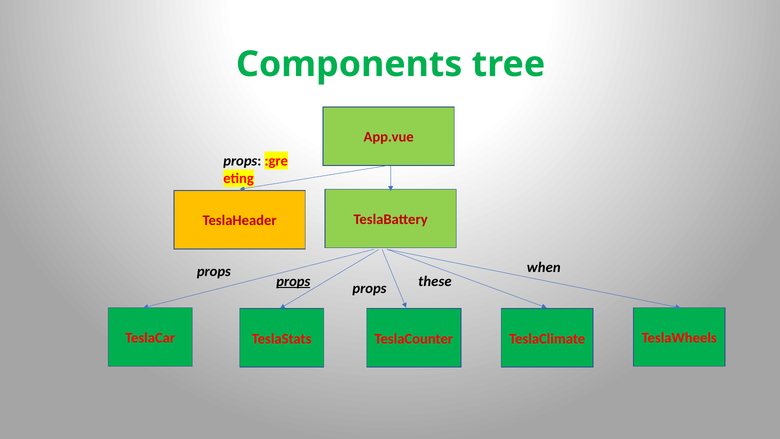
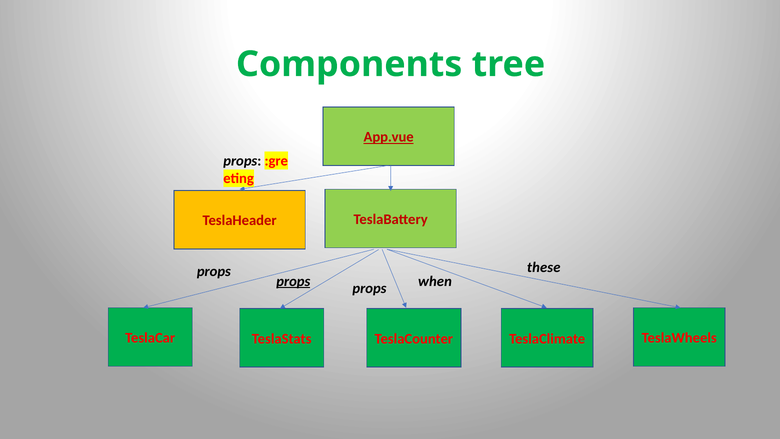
App.vue underline: none -> present (389, 137)
when: when -> these (544, 267)
these: these -> when (435, 281)
